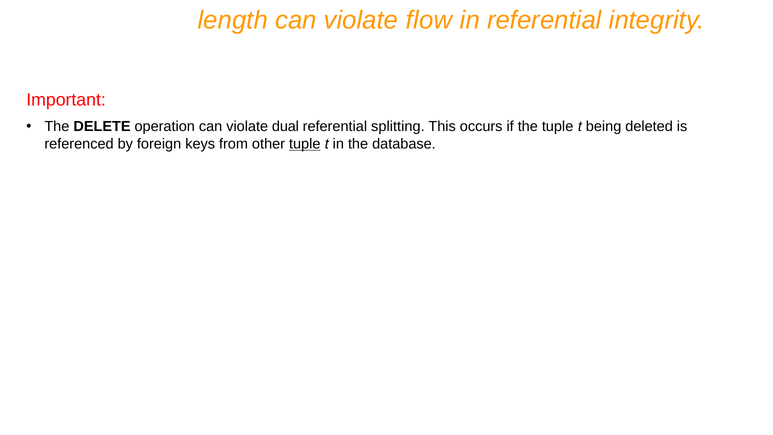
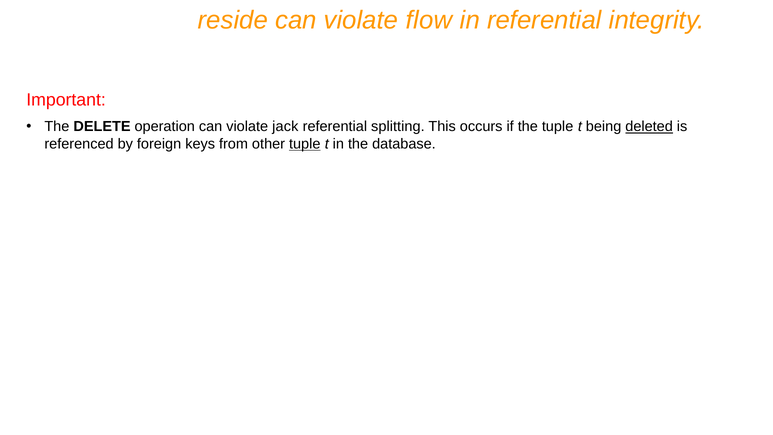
length: length -> reside (233, 20)
dual: dual -> jack (285, 127)
deleted underline: none -> present (649, 127)
